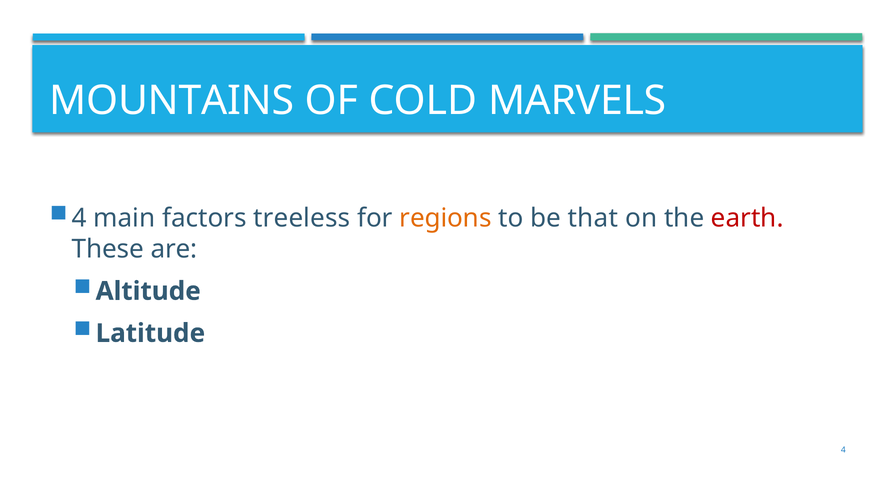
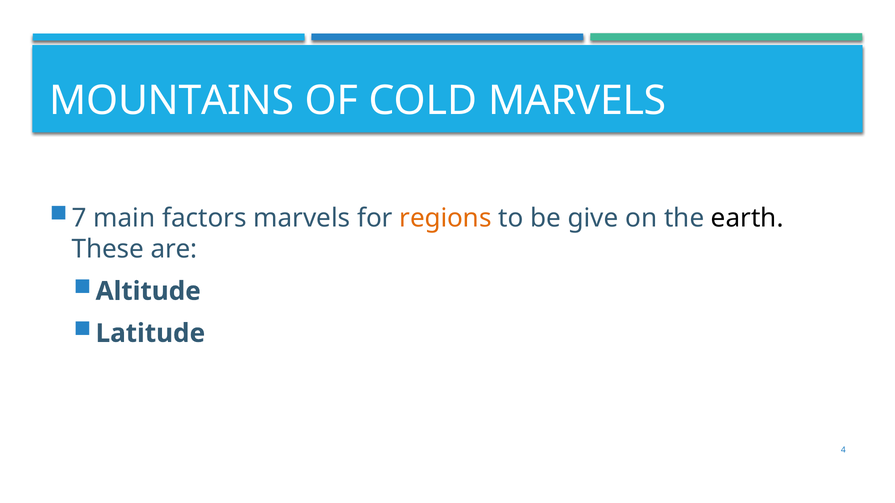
4: 4 -> 7 (79, 218)
factors treeless: treeless -> marvels (302, 218)
that: that -> give (593, 218)
earth colour: red -> black (747, 218)
